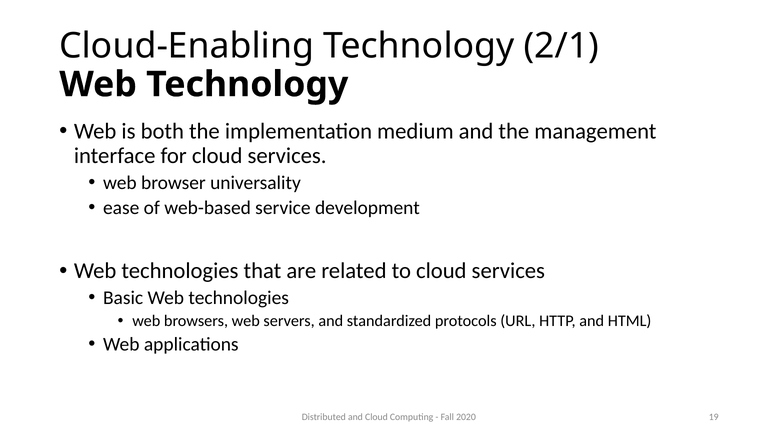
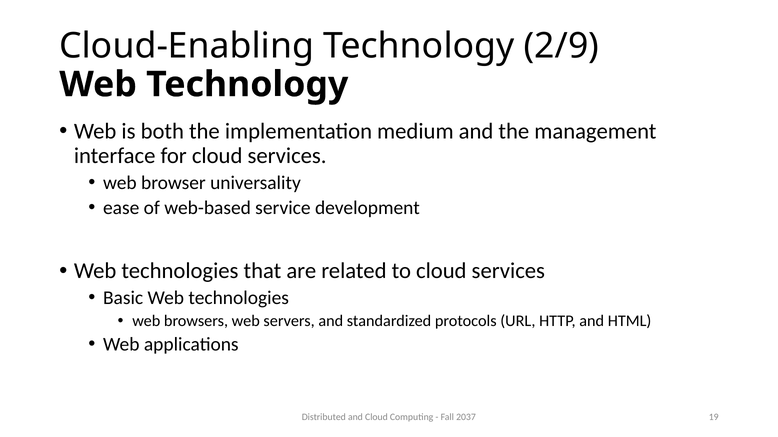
2/1: 2/1 -> 2/9 (561, 46)
2020: 2020 -> 2037 (466, 418)
